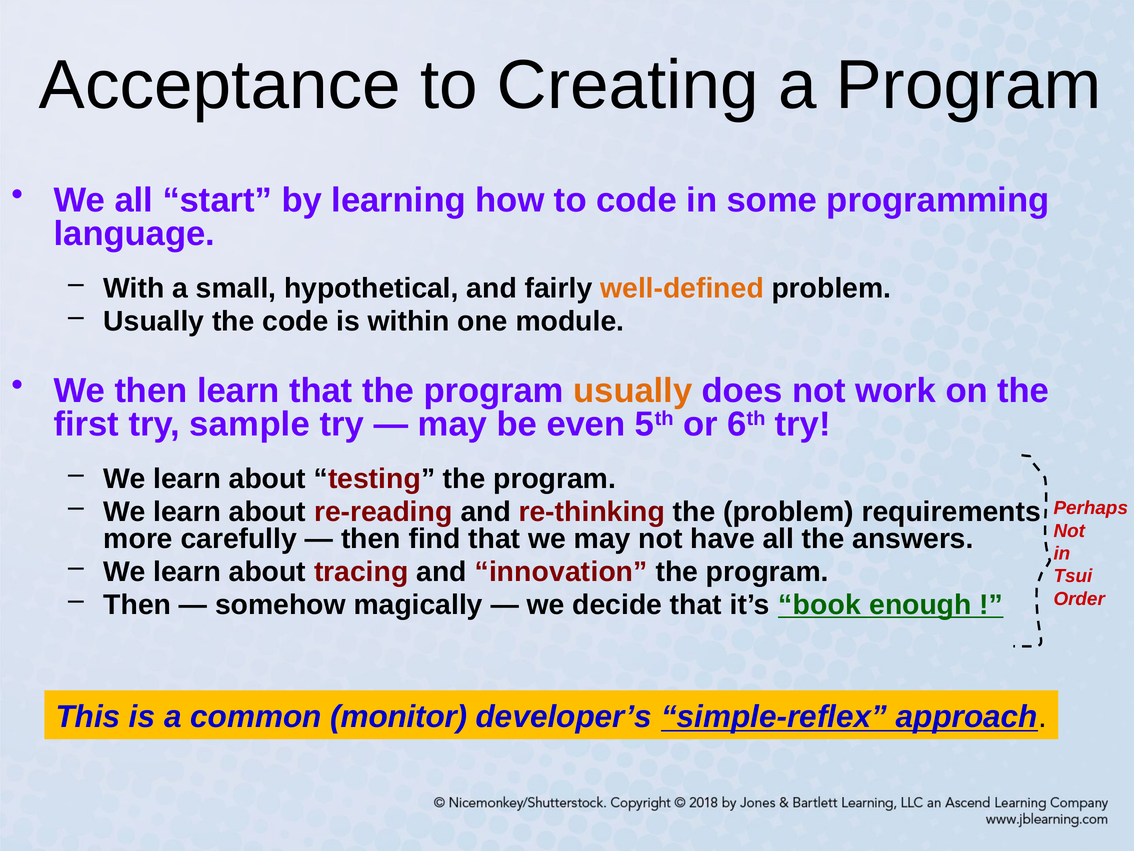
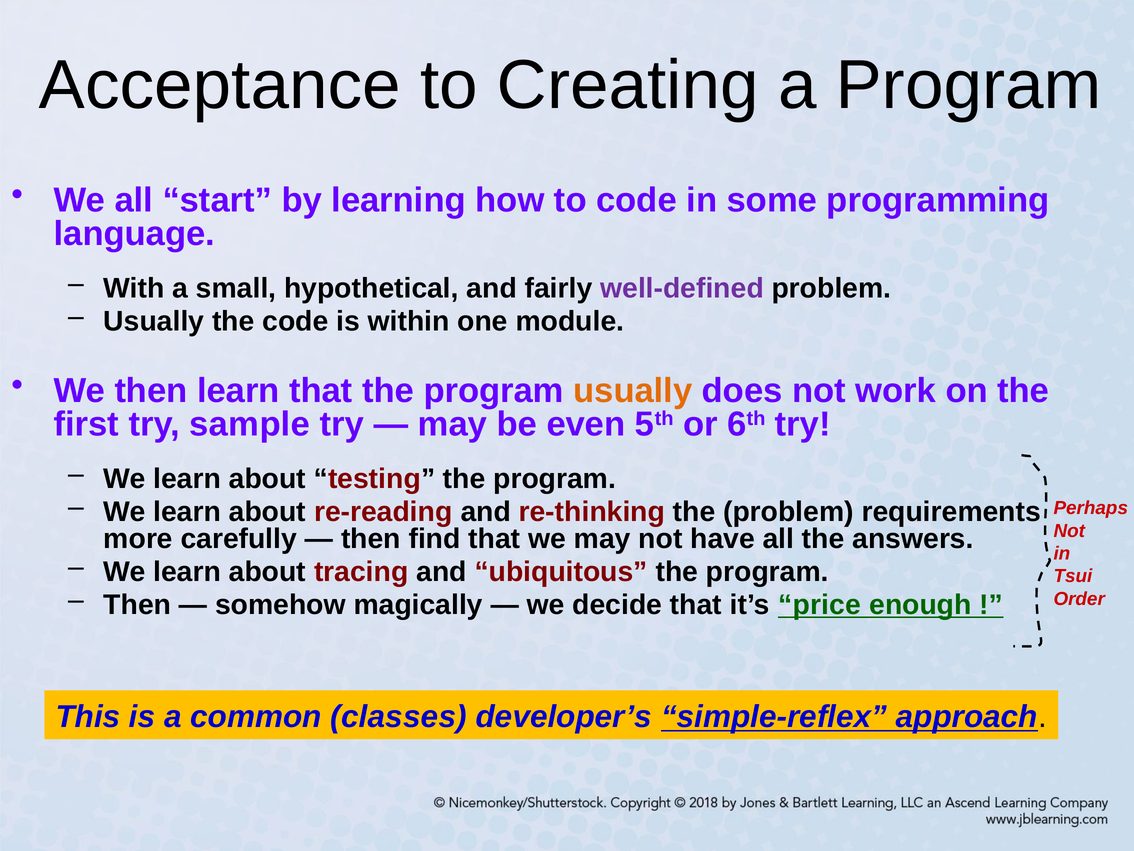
well-defined colour: orange -> purple (682, 288)
innovation: innovation -> ubiquitous (561, 572)
book: book -> price (820, 605)
monitor: monitor -> classes (399, 717)
